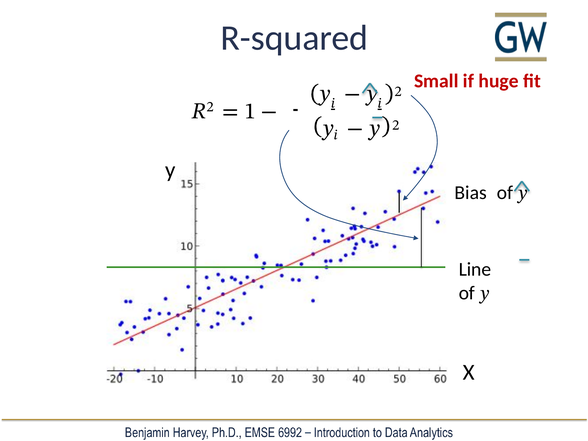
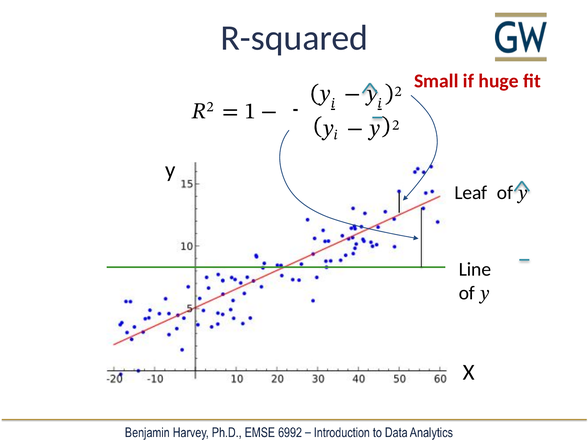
Bias: Bias -> Leaf (471, 193)
